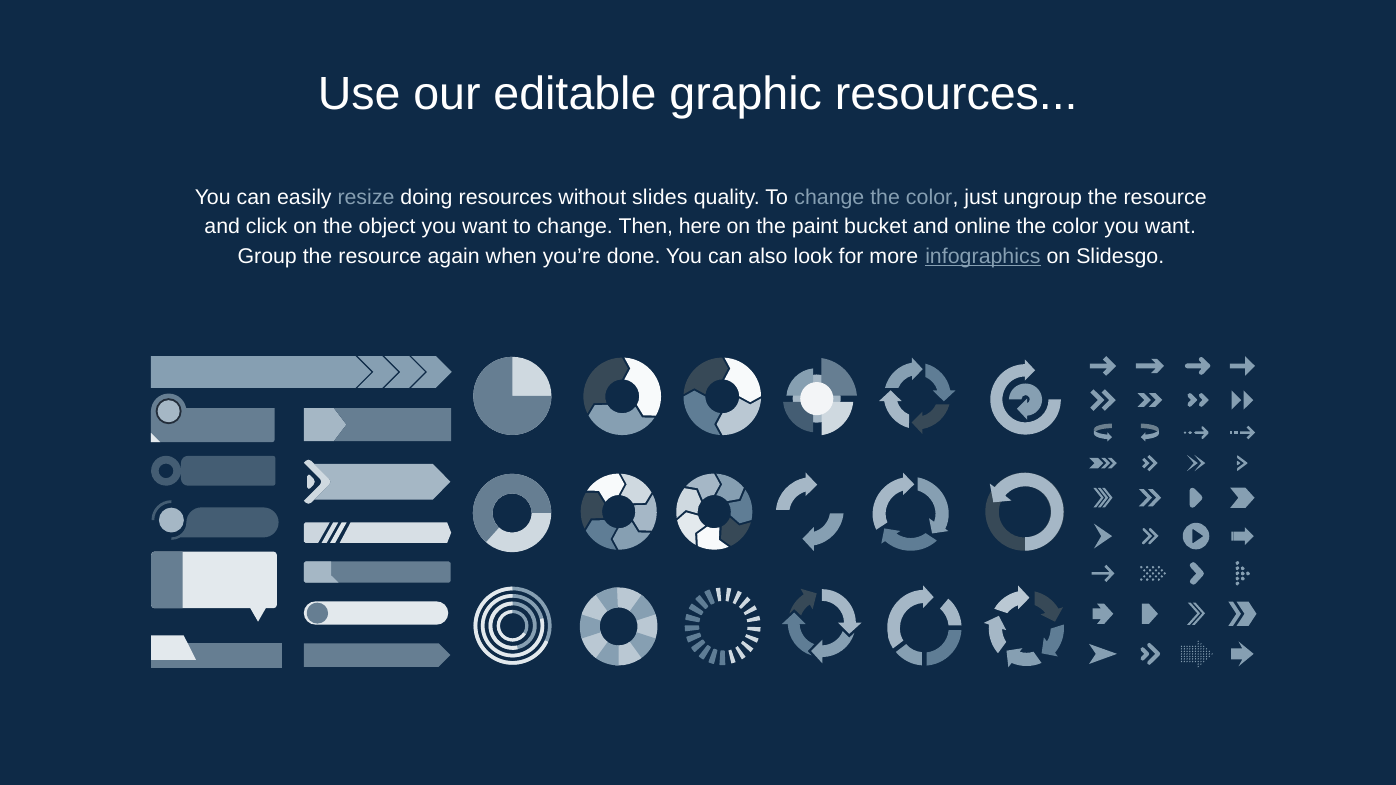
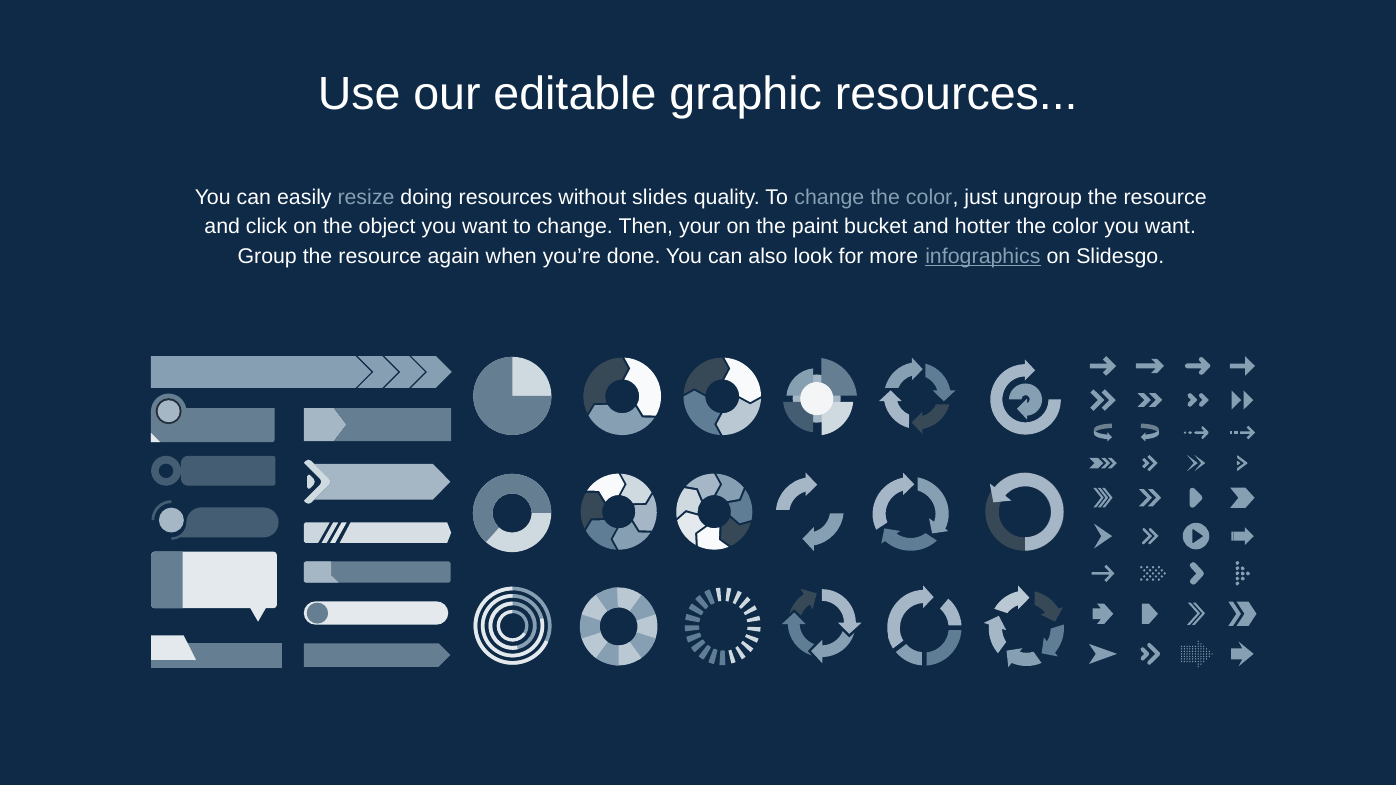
here: here -> your (700, 227)
online: online -> hotter (983, 227)
